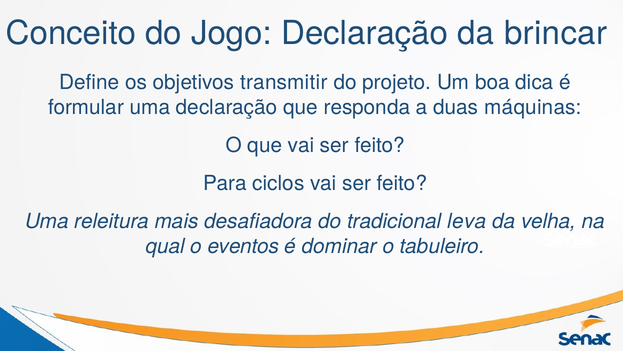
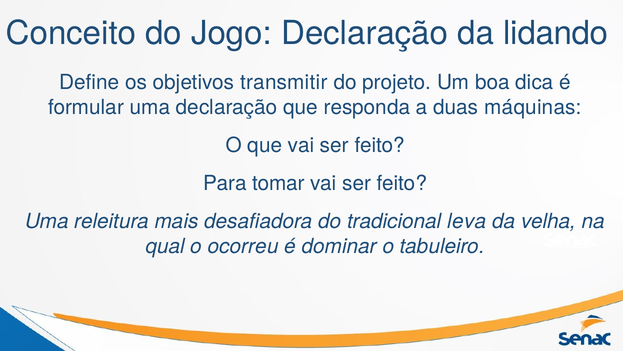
brincar: brincar -> lidando (556, 33)
ciclos: ciclos -> tomar (278, 183)
eventos: eventos -> ocorreu (243, 246)
